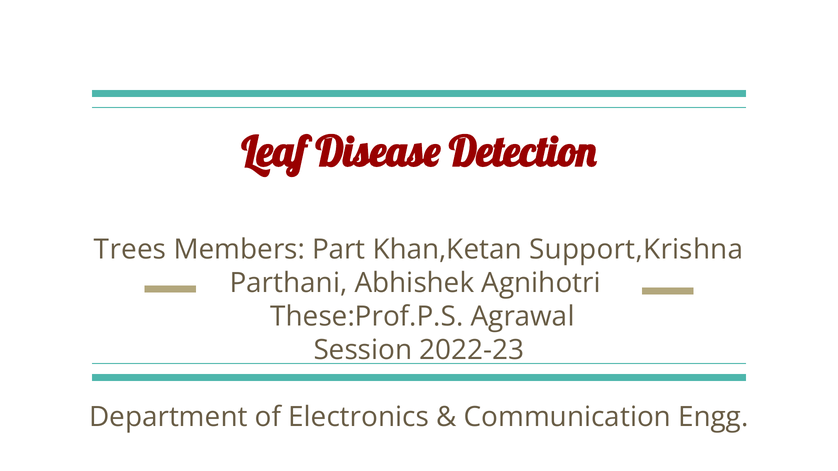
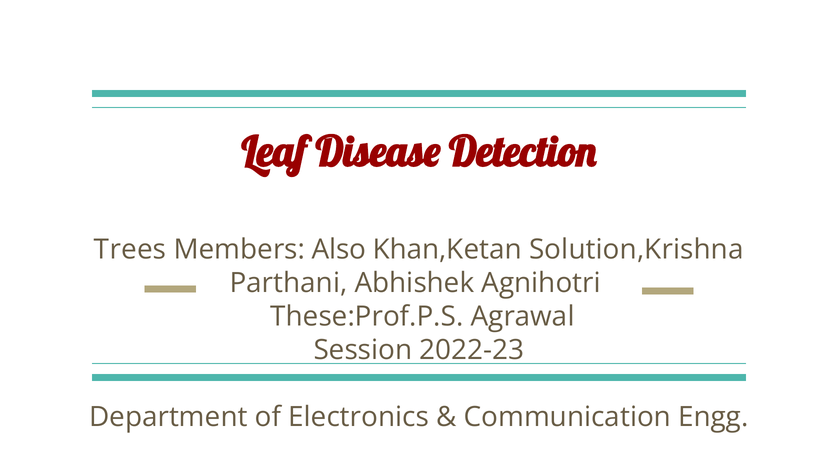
Part: Part -> Also (339, 250)
Support,Krishna: Support,Krishna -> Solution,Krishna (636, 250)
